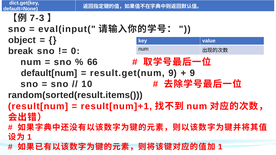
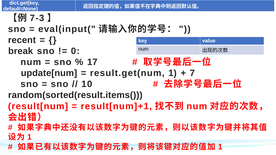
object: object -> recent (22, 40)
66: 66 -> 17 (92, 62)
default[num: default[num -> update[num (49, 73)
result.get(num 9: 9 -> 1 (173, 73)
9: 9 -> 7 (192, 73)
